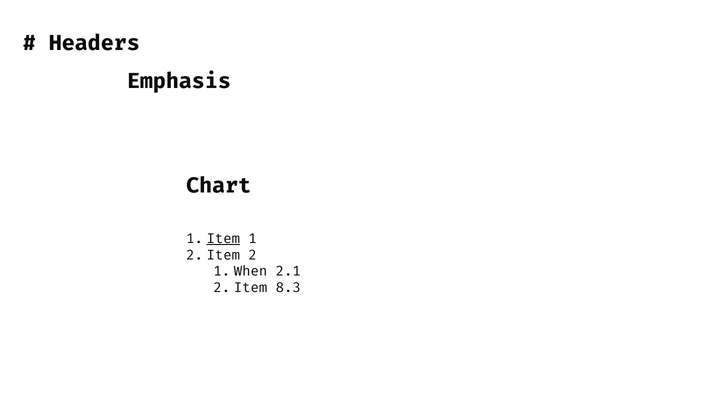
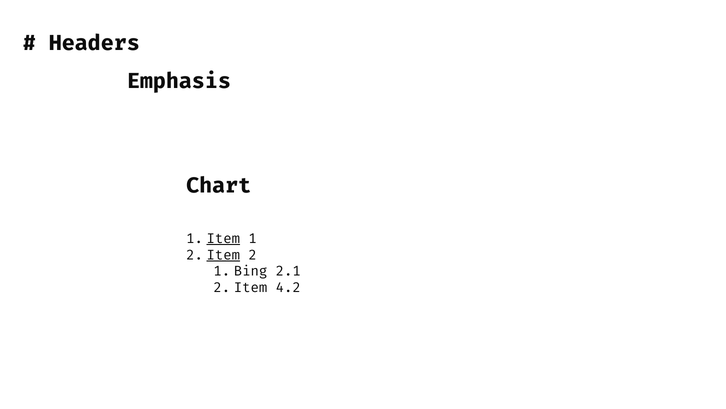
Item underline: none -> present (223, 255)
When: When -> Bing (251, 271)
8.3: 8.3 -> 4.2 (288, 287)
